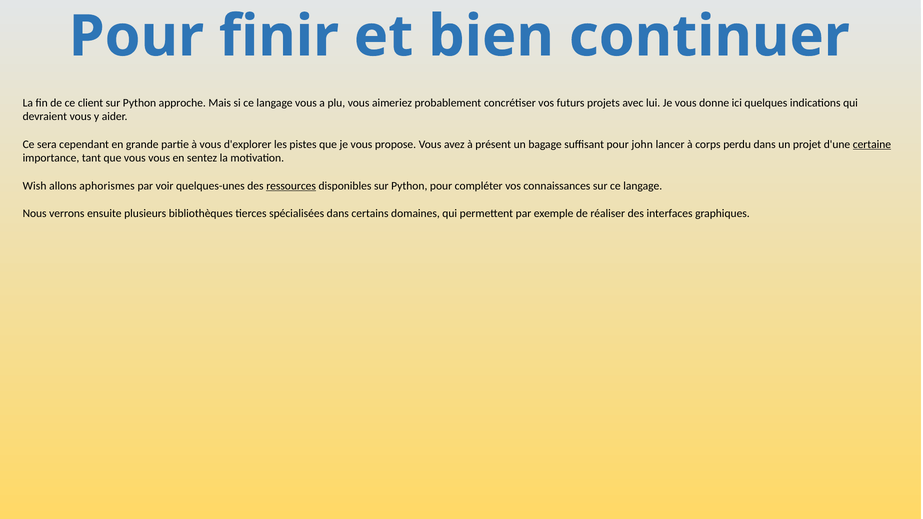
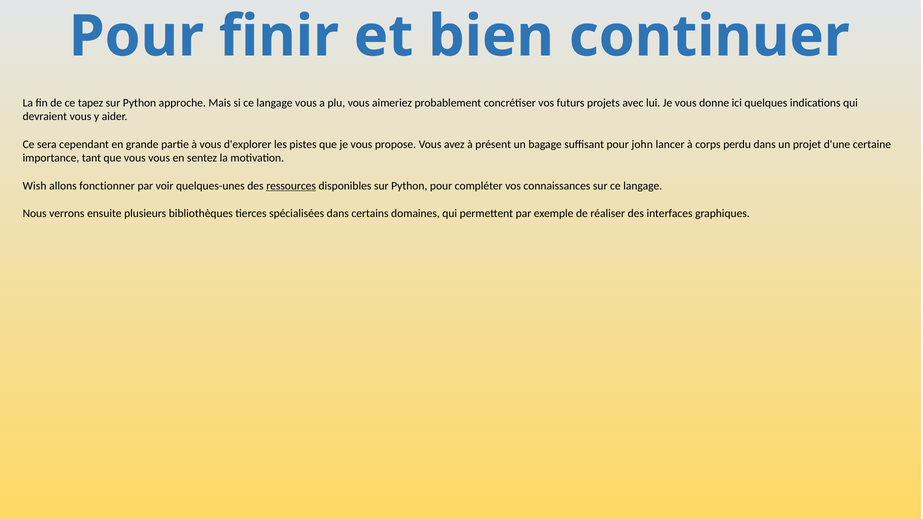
client: client -> tapez (91, 103)
certaine underline: present -> none (872, 144)
aphorismes: aphorismes -> fonctionner (107, 186)
